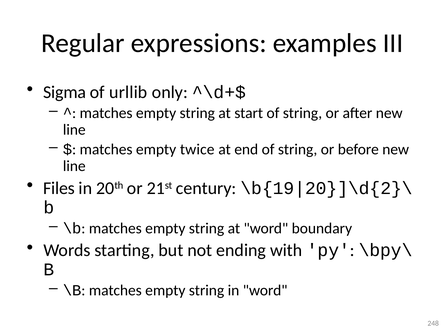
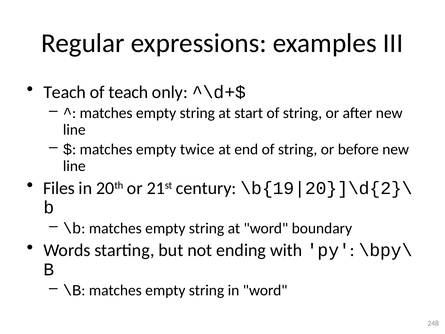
Sigma: Sigma -> Teach (65, 92)
of urllib: urllib -> teach (128, 92)
